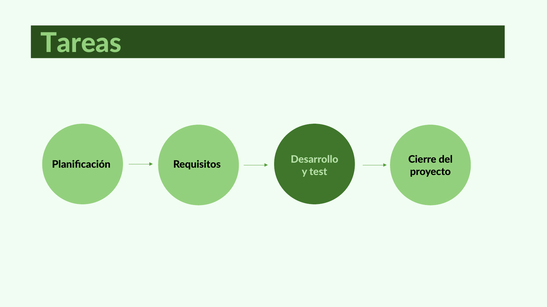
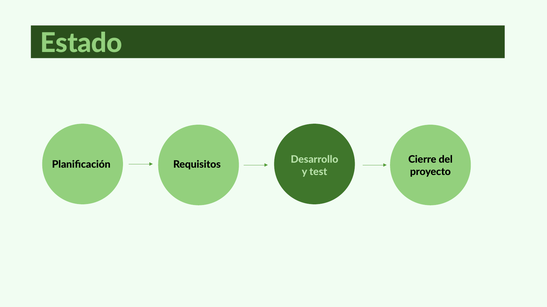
Tareas: Tareas -> Estado (81, 43)
